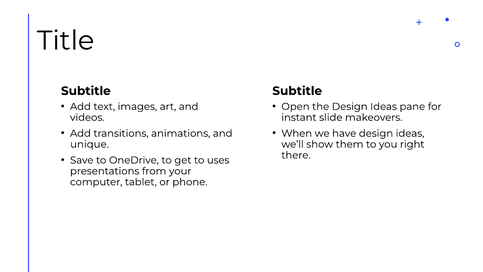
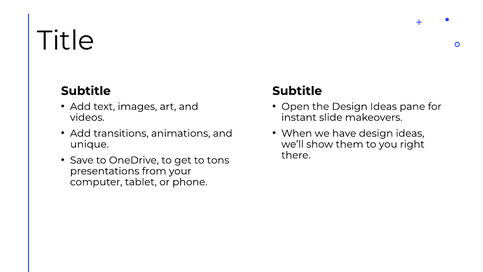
uses: uses -> tons (218, 160)
